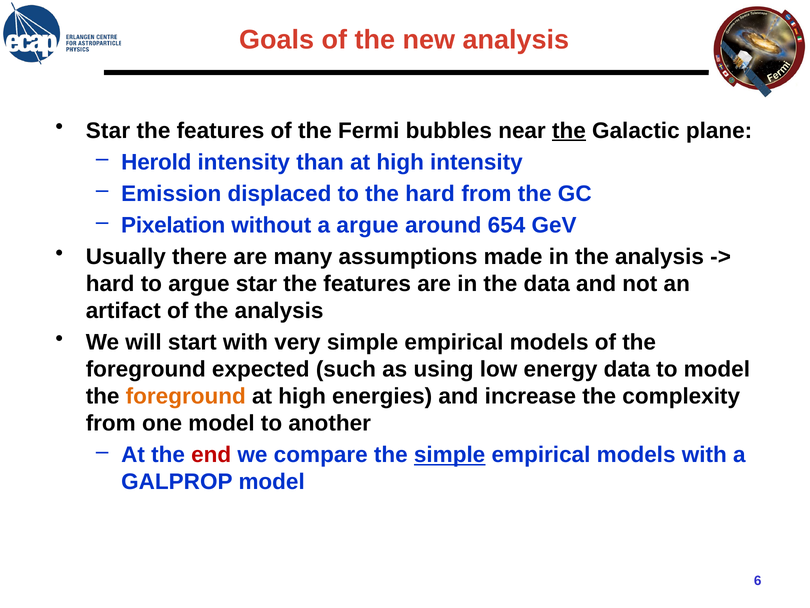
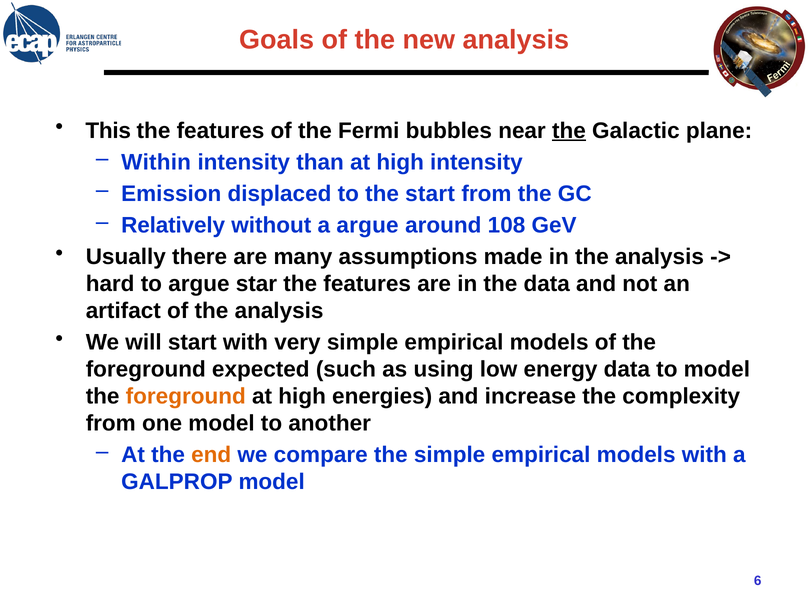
Star: Star -> This (108, 131)
Herold: Herold -> Within (156, 162)
the hard: hard -> start (430, 194)
Pixelation: Pixelation -> Relatively (173, 225)
654: 654 -> 108 (507, 225)
end colour: red -> orange (211, 455)
simple underline: present -> none (450, 455)
